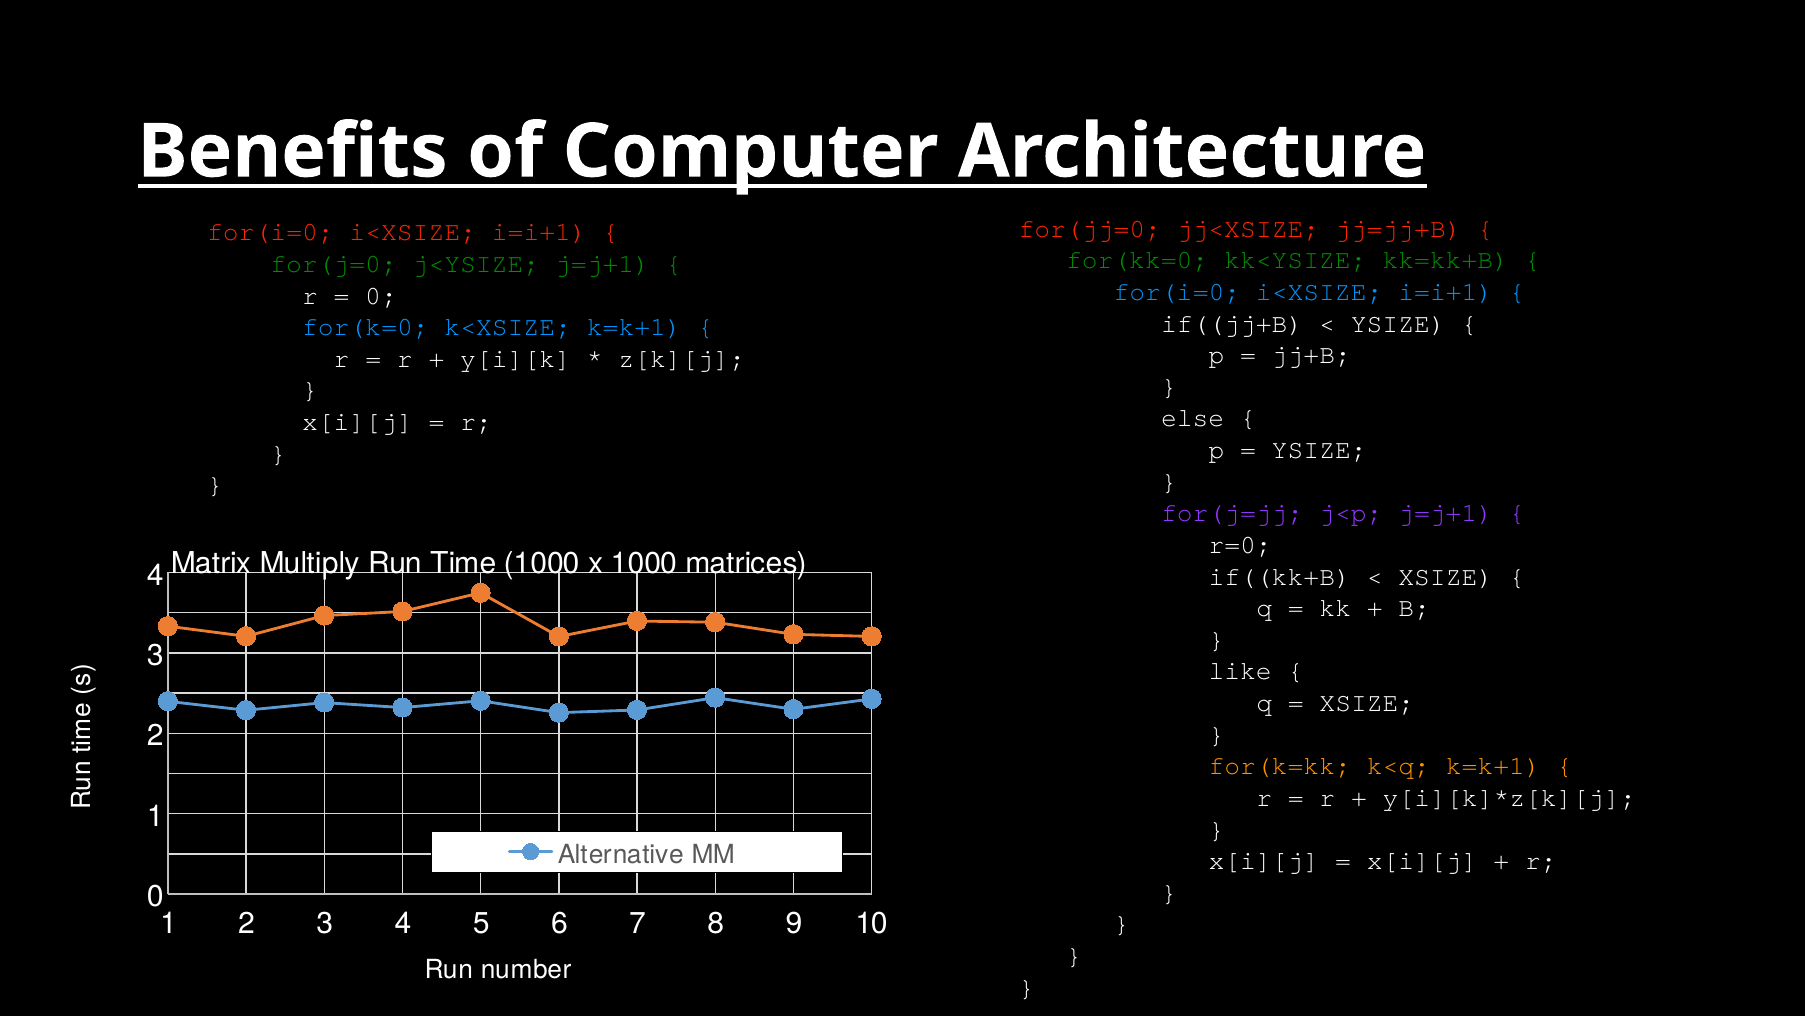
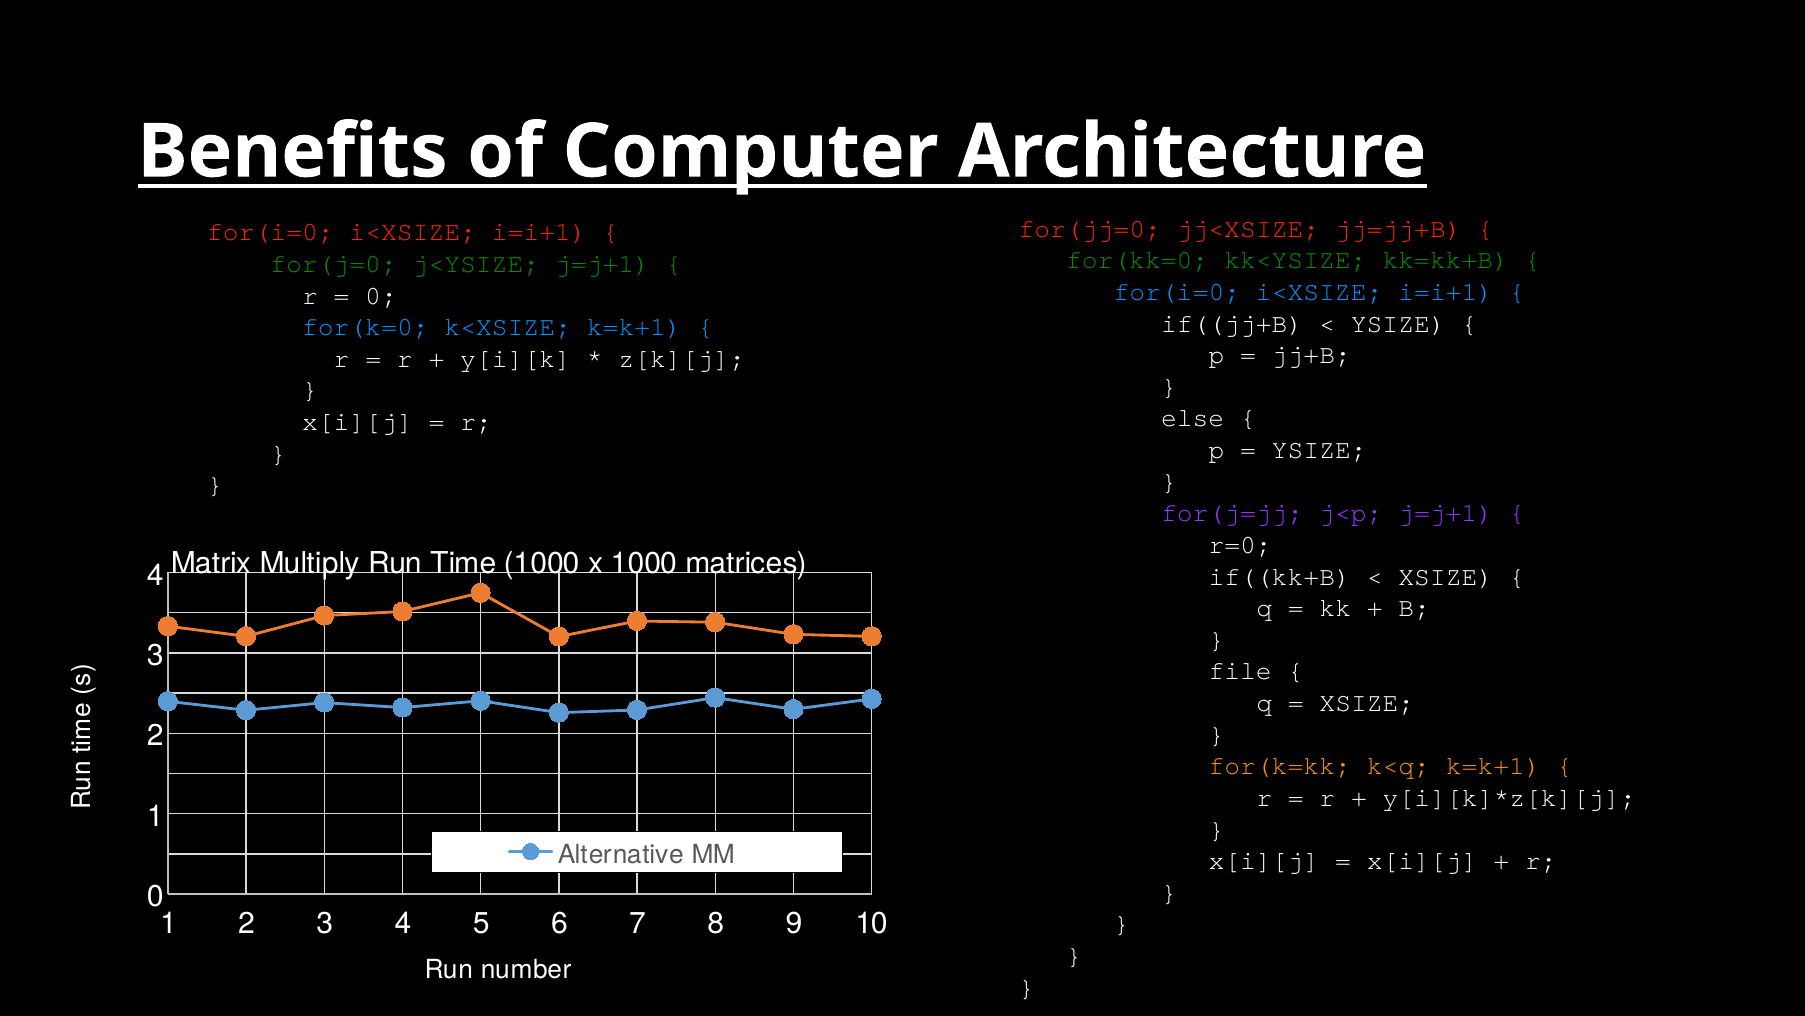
like: like -> file (1240, 671)
